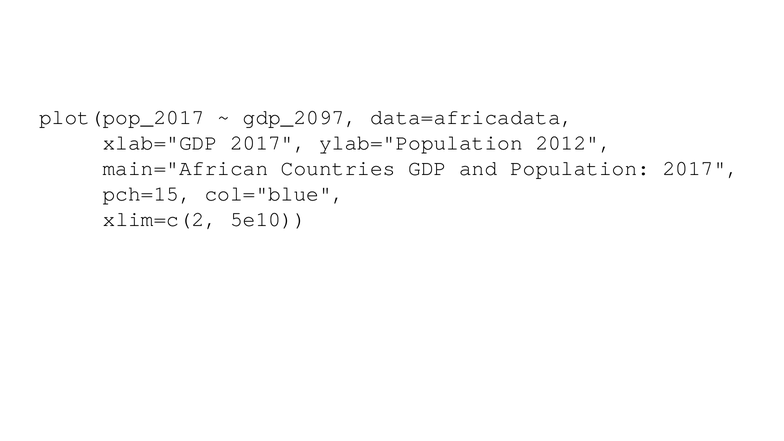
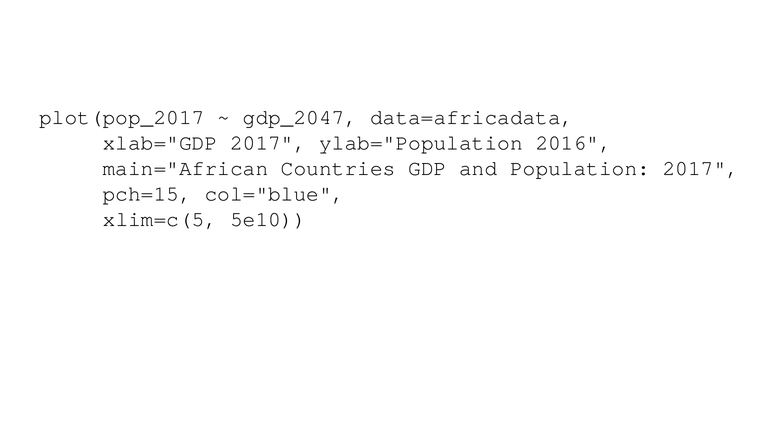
gdp_2097: gdp_2097 -> gdp_2047 (300, 117)
2012: 2012 -> 2016 (574, 143)
xlim=c(2: xlim=c(2 -> xlim=c(5 (160, 219)
